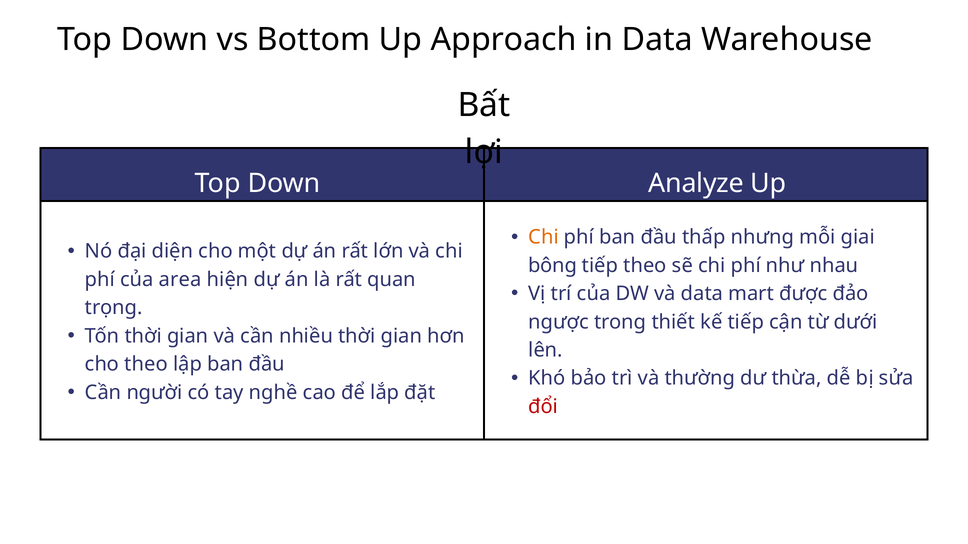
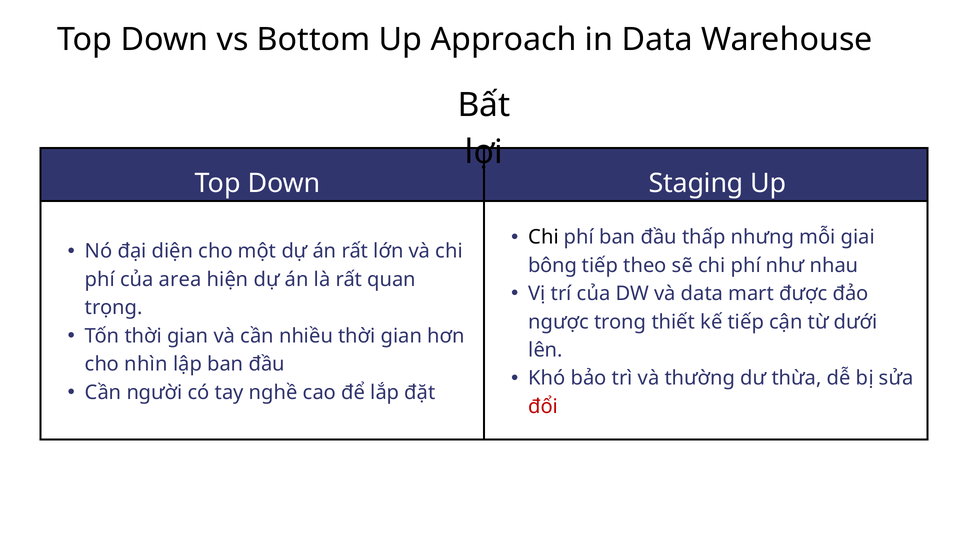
Analyze: Analyze -> Staging (696, 184)
Chi colour: orange -> black (544, 237)
cho theo: theo -> nhìn (146, 365)
